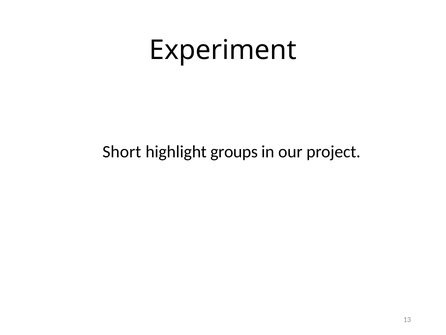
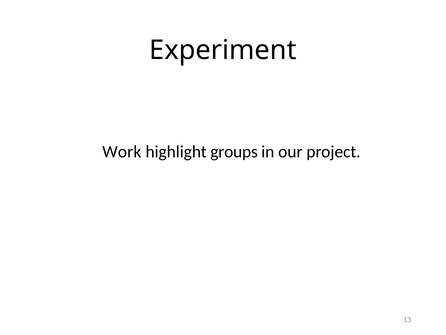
Short: Short -> Work (122, 152)
